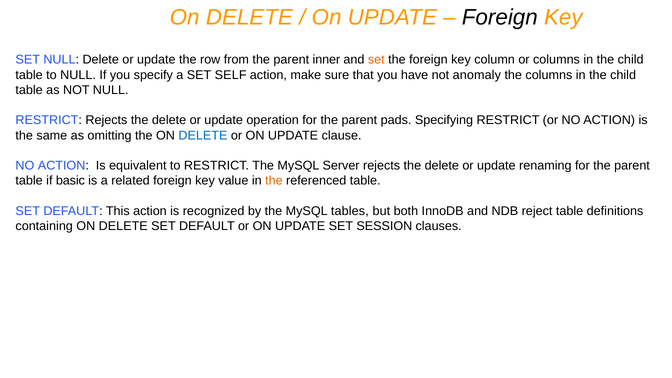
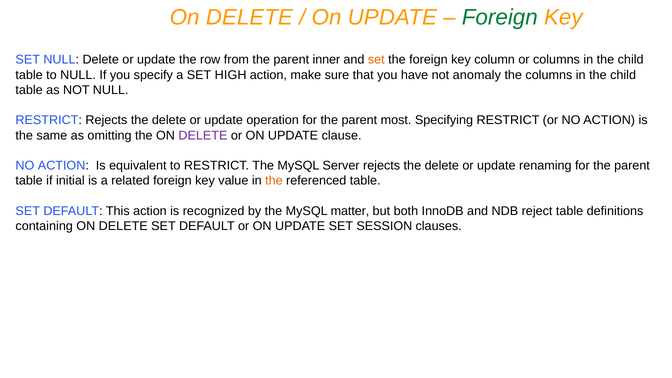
Foreign colour: black -> green (500, 17)
SELF: SELF -> HIGH (231, 75)
pads: pads -> most (396, 120)
DELETE colour: blue -> purple (203, 135)
basic: basic -> initial (70, 181)
tables: tables -> matter (350, 211)
